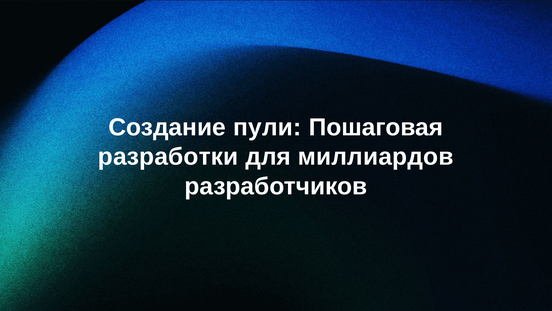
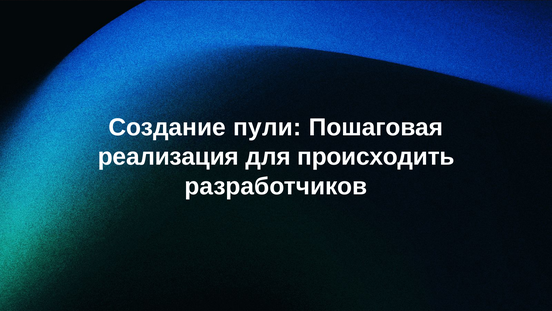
разработки: разработки -> реализация (168, 157)
миллиардов: миллиардов -> происходить (376, 157)
